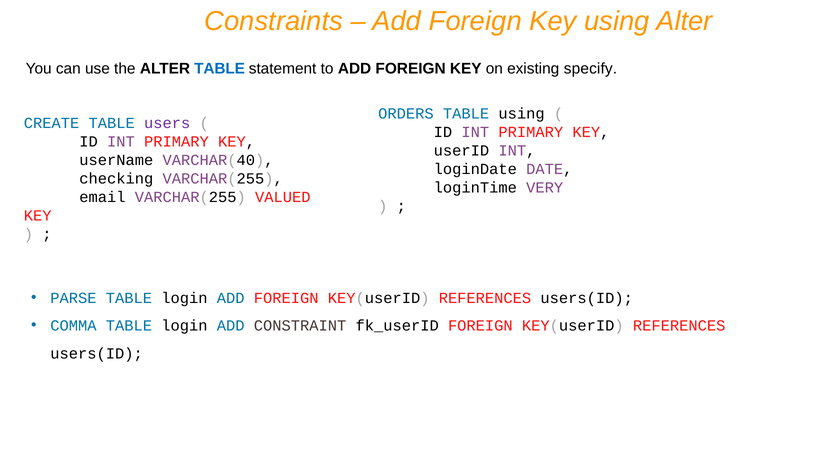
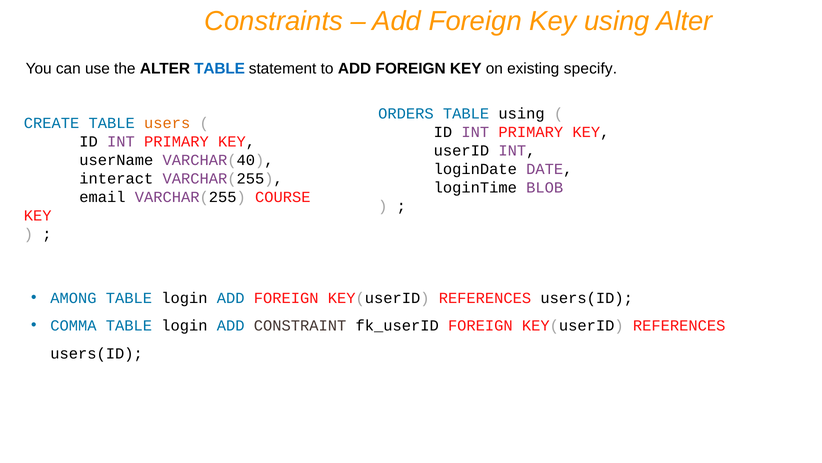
users colour: purple -> orange (167, 123)
checking: checking -> interact (116, 178)
VERY: VERY -> BLOB (545, 187)
VALUED: VALUED -> COURSE (283, 197)
PARSE: PARSE -> AMONG (73, 298)
